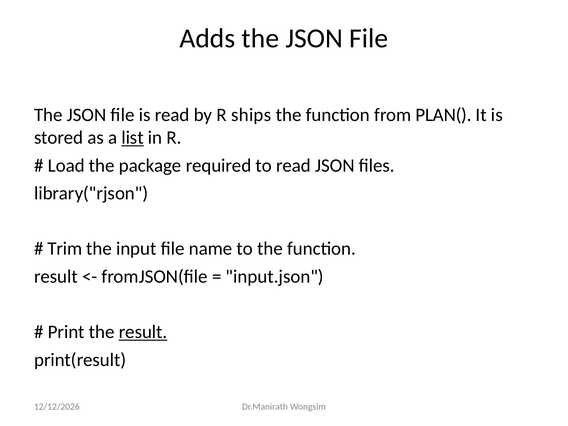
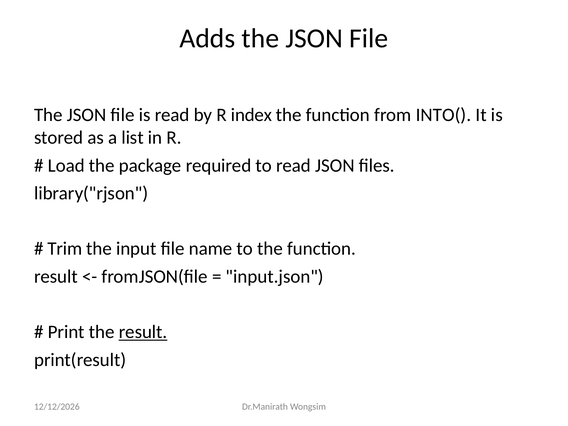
ships: ships -> index (251, 115)
PLAN(: PLAN( -> INTO( (443, 115)
list underline: present -> none (133, 138)
